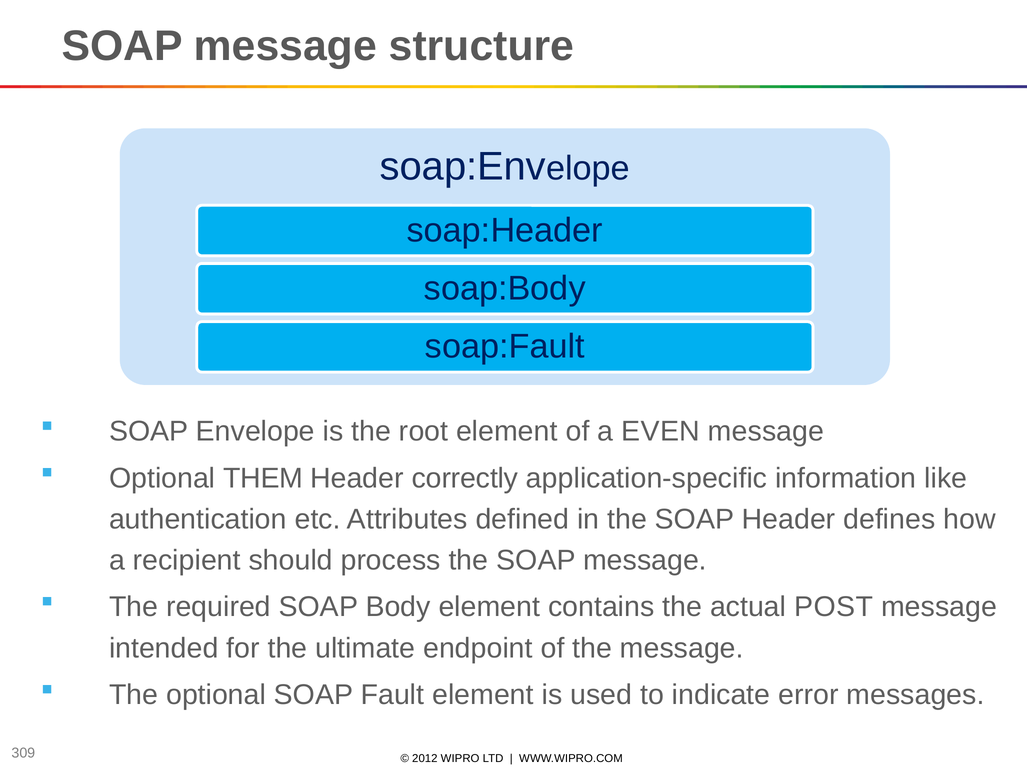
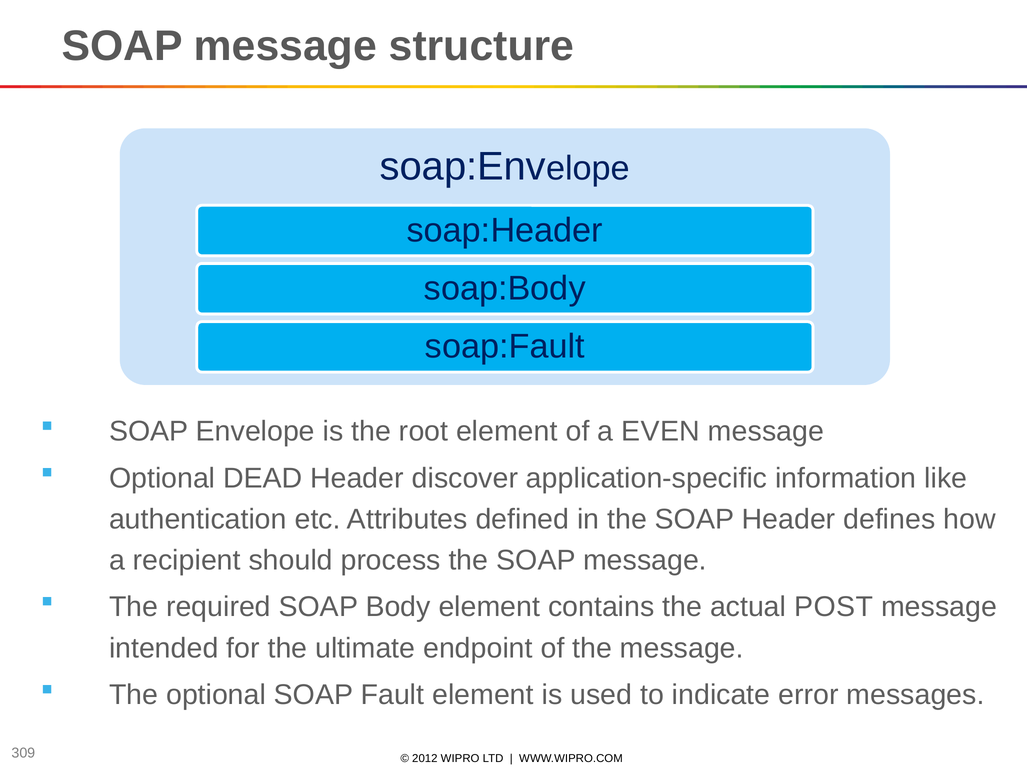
THEM: THEM -> DEAD (263, 478)
correctly: correctly -> discover (465, 478)
